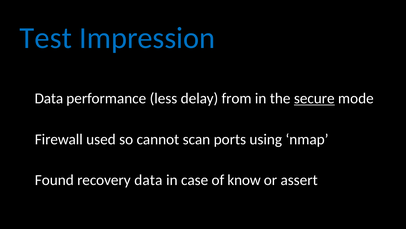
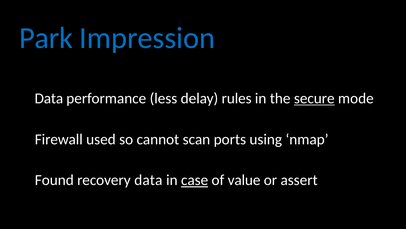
Test: Test -> Park (46, 38)
from: from -> rules (237, 98)
case underline: none -> present (195, 180)
know: know -> value (244, 180)
